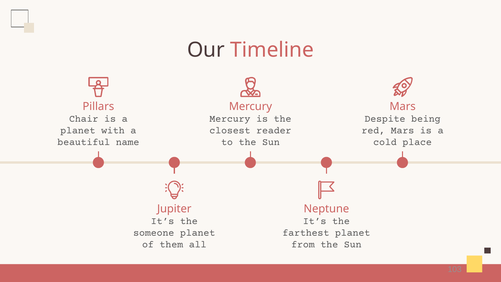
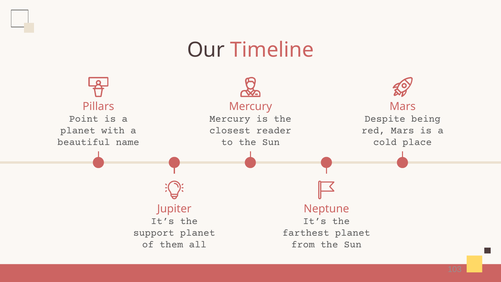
Chair: Chair -> Point (84, 118)
someone: someone -> support (154, 233)
